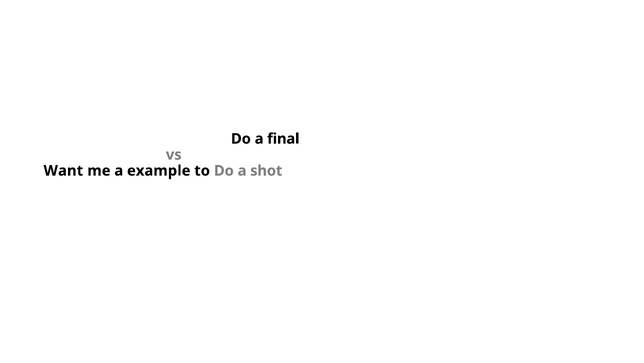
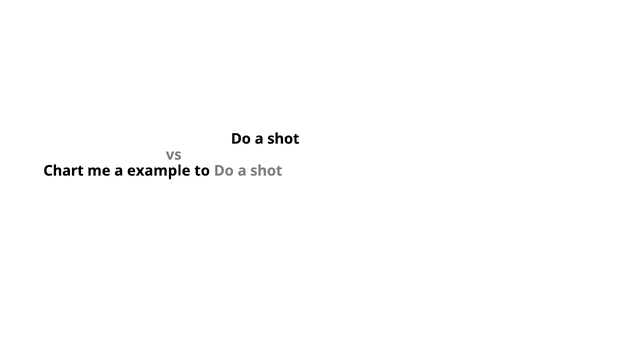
final: final -> shot (283, 139)
Want: Want -> Chart (64, 170)
